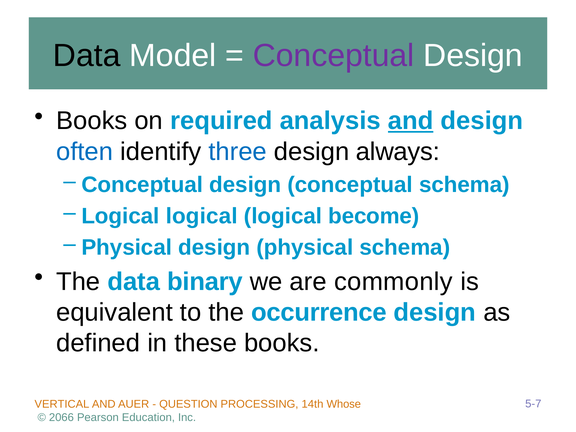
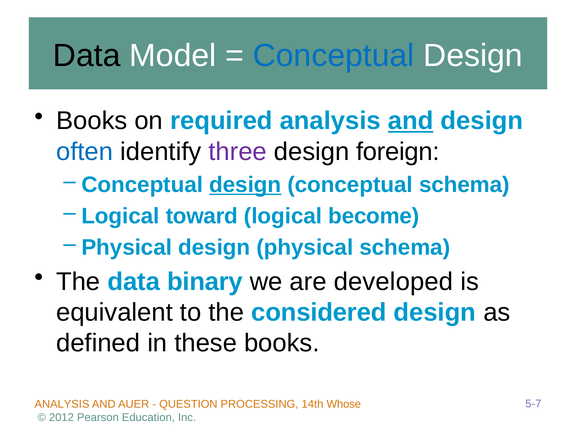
Conceptual colour: purple -> blue (334, 56)
three colour: blue -> purple (238, 152)
always: always -> foreign (398, 152)
design underline: none -> present (245, 185)
logical: logical -> toward (202, 216)
commonly: commonly -> developed (393, 282)
occurrence: occurrence -> considered (319, 312)
VERTICAL: VERTICAL -> ANALYSIS (62, 404)
2066: 2066 -> 2012 (61, 417)
